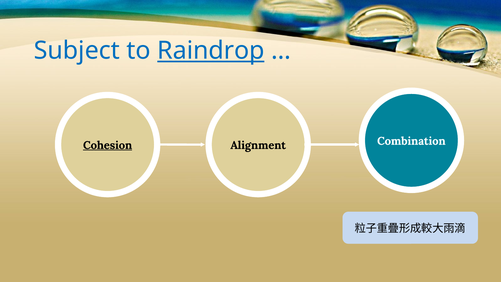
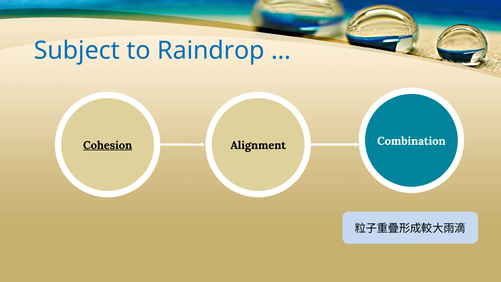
Raindrop underline: present -> none (211, 51)
